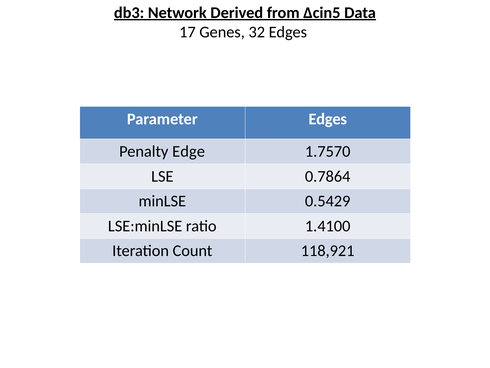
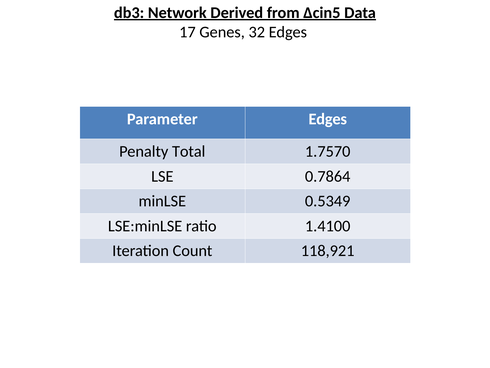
Edge: Edge -> Total (189, 151)
0.5429: 0.5429 -> 0.5349 (328, 201)
